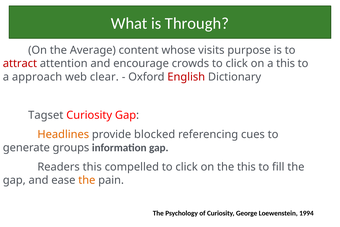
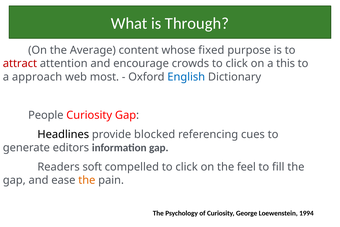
visits: visits -> fixed (211, 50)
clear: clear -> most (104, 77)
English colour: red -> blue (186, 77)
Tagset: Tagset -> People (46, 115)
Headlines colour: orange -> black (63, 134)
groups: groups -> editors (71, 147)
Readers this: this -> soft (92, 167)
the this: this -> feel (246, 167)
